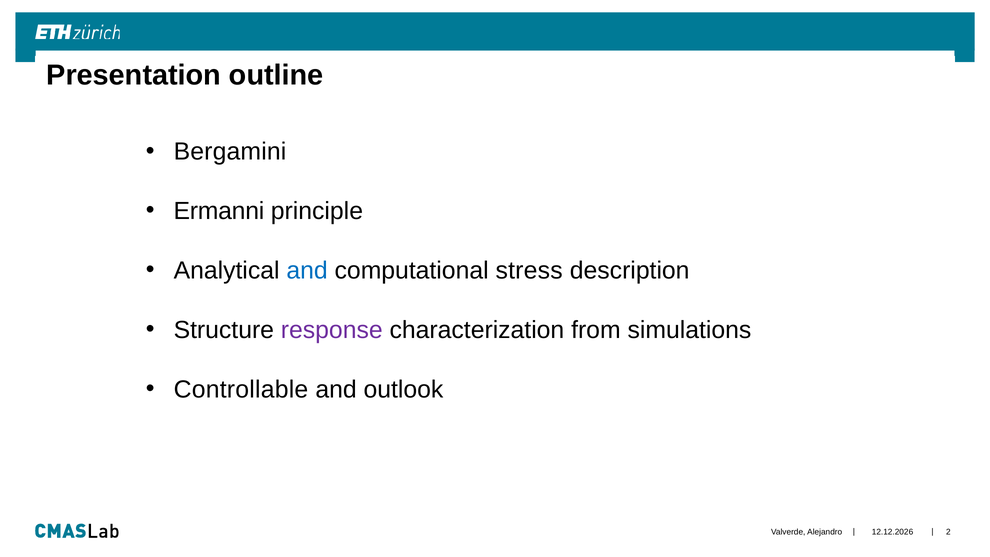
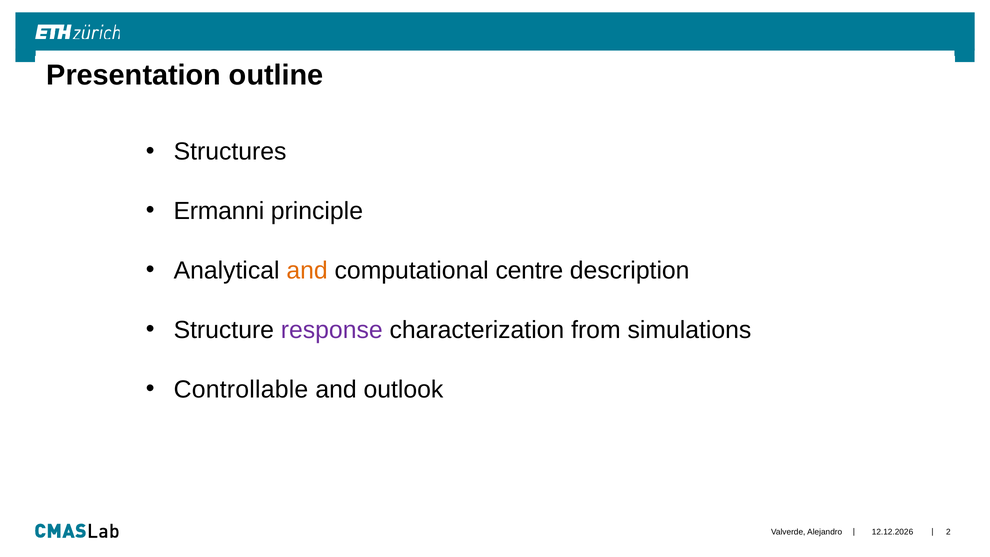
Bergamini: Bergamini -> Structures (230, 152)
and colour: blue -> orange (307, 271)
stress: stress -> centre (529, 271)
